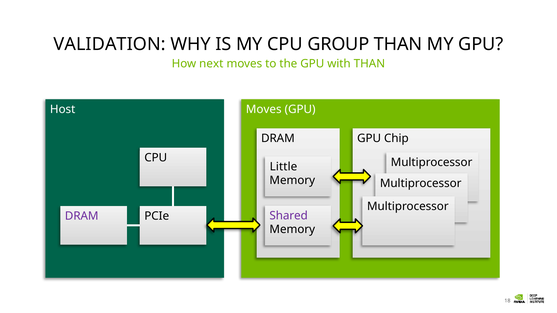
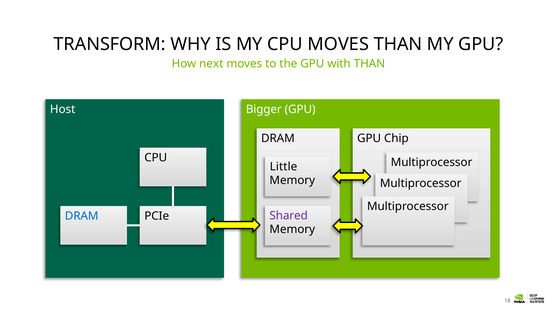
VALIDATION: VALIDATION -> TRANSFORM (110, 44)
CPU GROUP: GROUP -> MOVES (338, 44)
Host Moves: Moves -> Bigger (264, 109)
DRAM colour: purple -> blue (82, 216)
